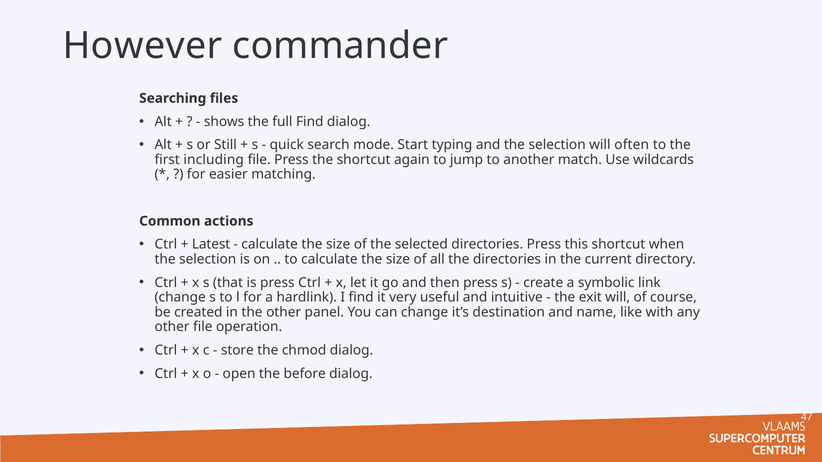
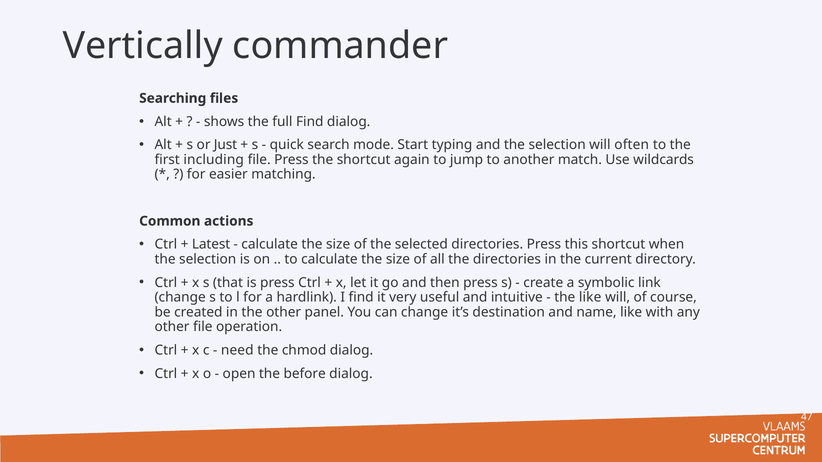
However: However -> Vertically (143, 46)
Still: Still -> Just (225, 145)
the exit: exit -> like (590, 298)
store: store -> need (237, 350)
